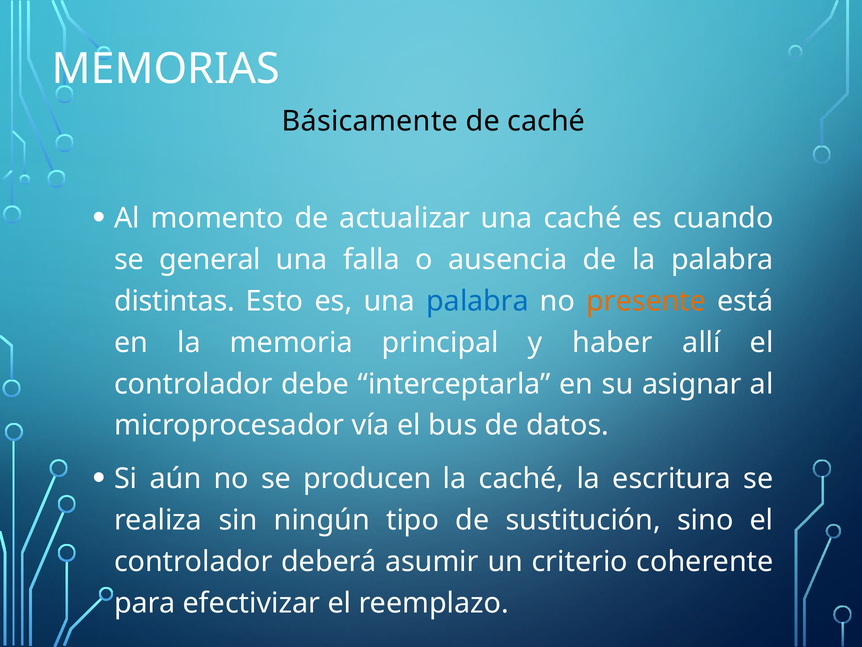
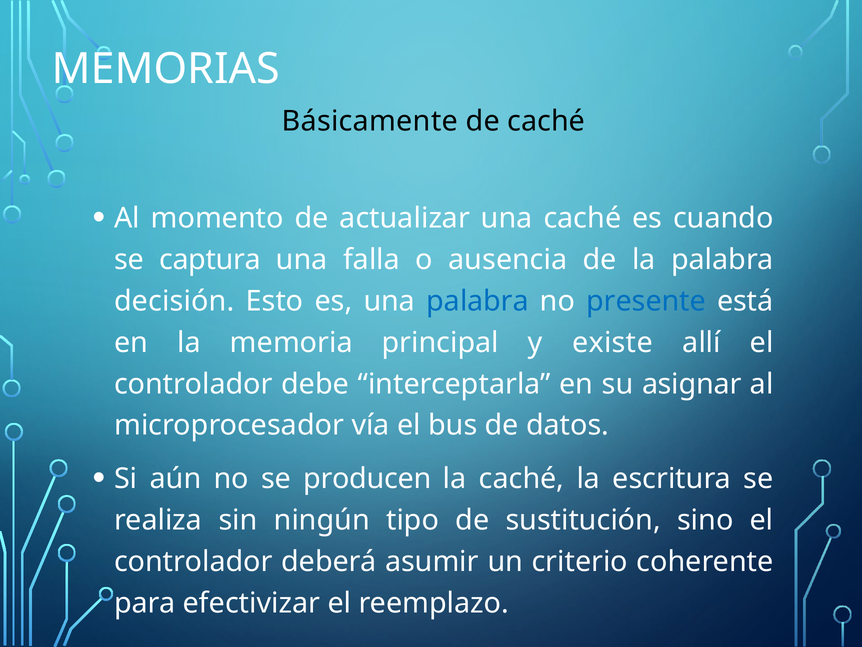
general: general -> captura (210, 260)
distintas: distintas -> decisión (174, 301)
presente colour: orange -> blue (646, 301)
haber: haber -> existe (612, 342)
